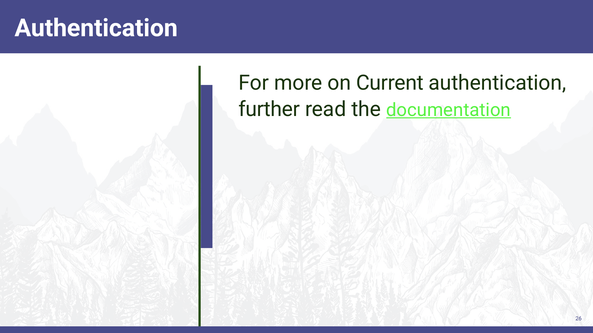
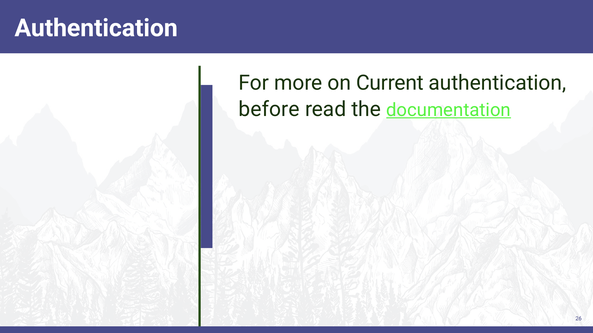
further: further -> before (269, 109)
